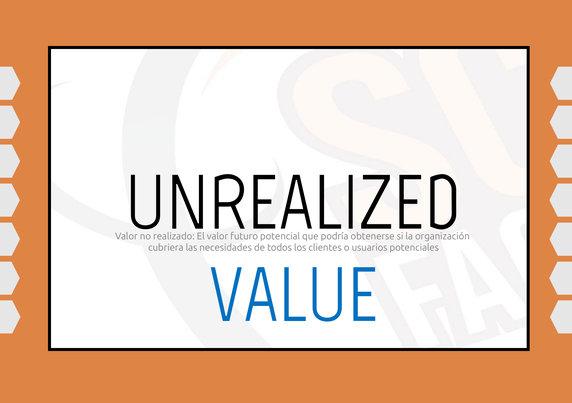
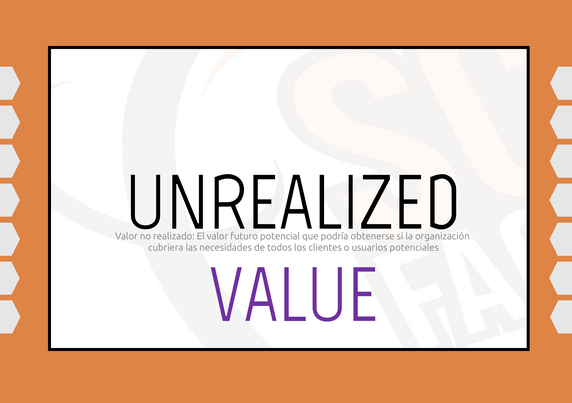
VALUE colour: blue -> purple (294, 296)
